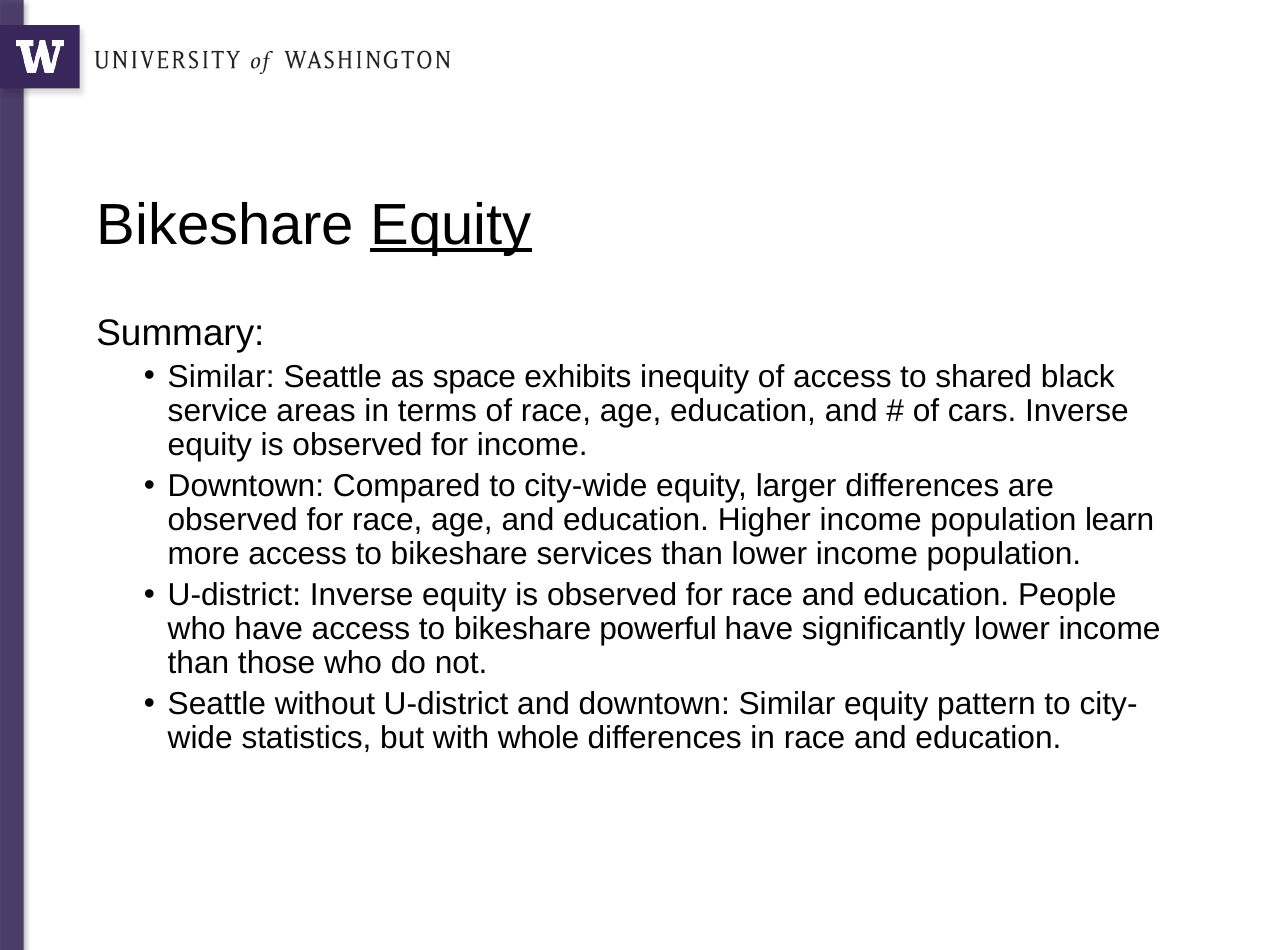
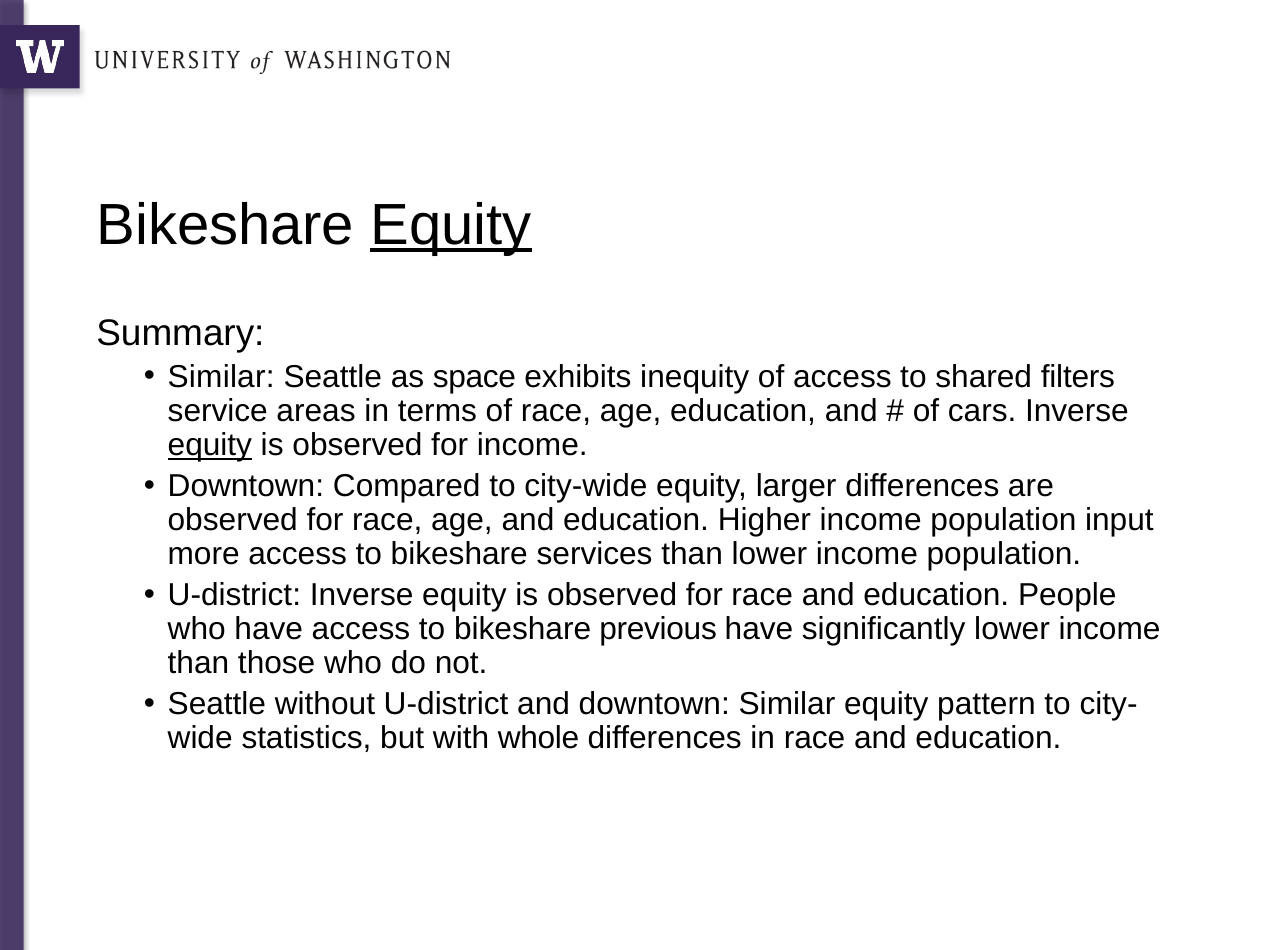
black: black -> filters (1078, 376)
equity underline: none -> present (210, 445)
learn: learn -> input (1119, 520)
powerful: powerful -> previous (658, 629)
